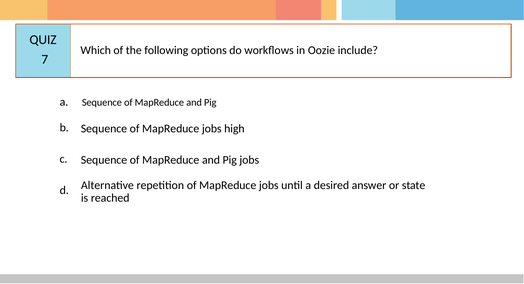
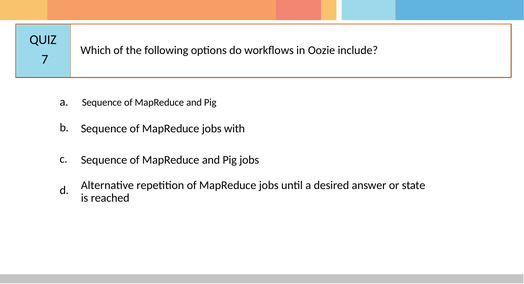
high: high -> with (234, 129)
